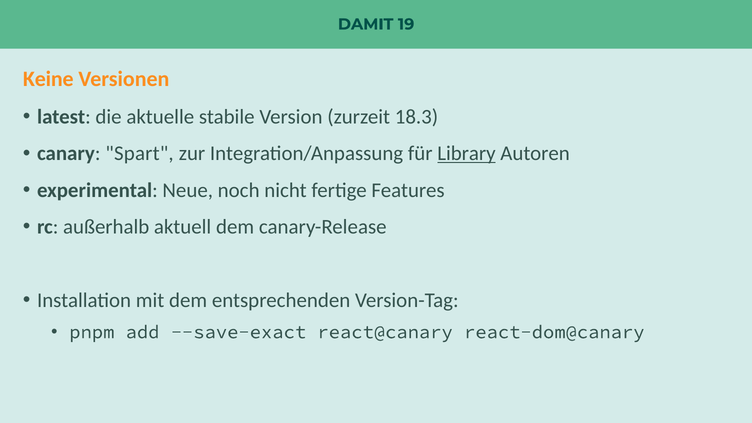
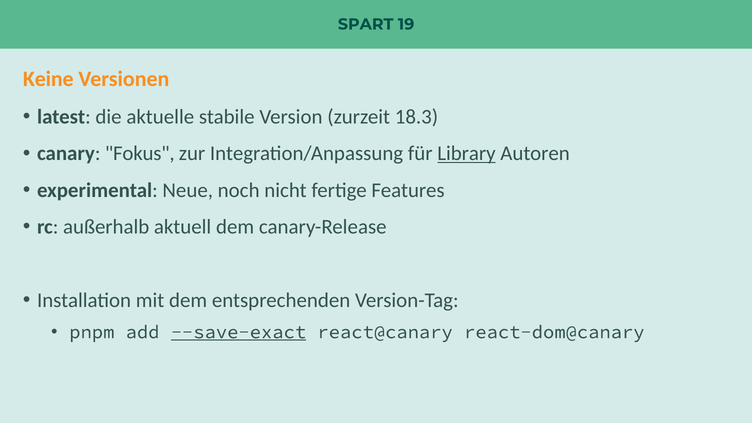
DAMIT: DAMIT -> SPART (366, 24)
Spart: Spart -> Fokus (140, 154)
--save-exact underline: none -> present (238, 332)
